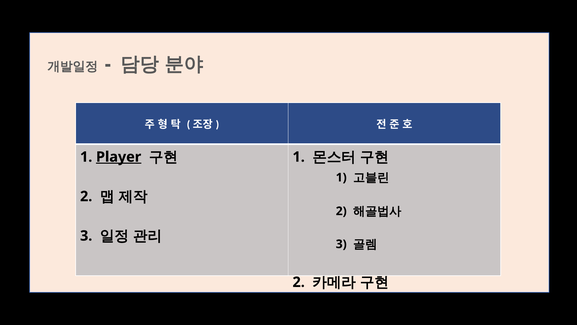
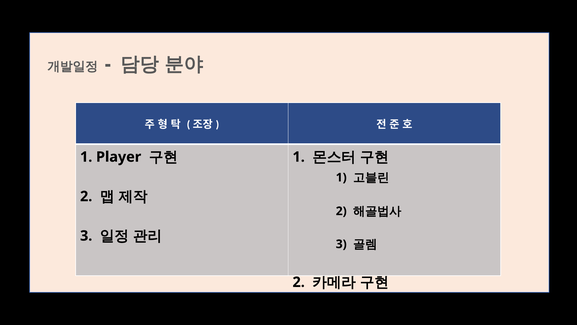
Player underline: present -> none (119, 157)
